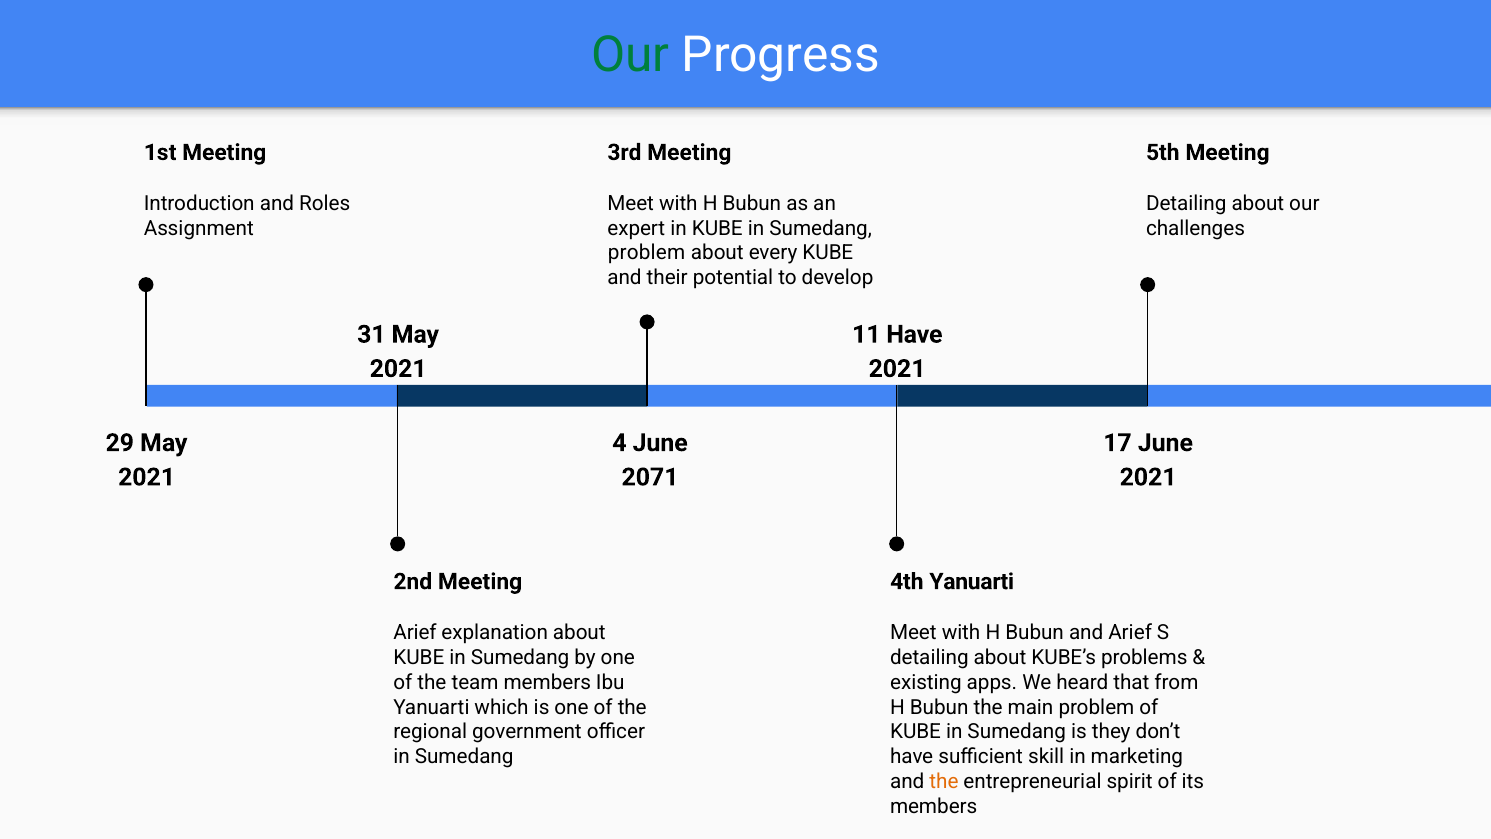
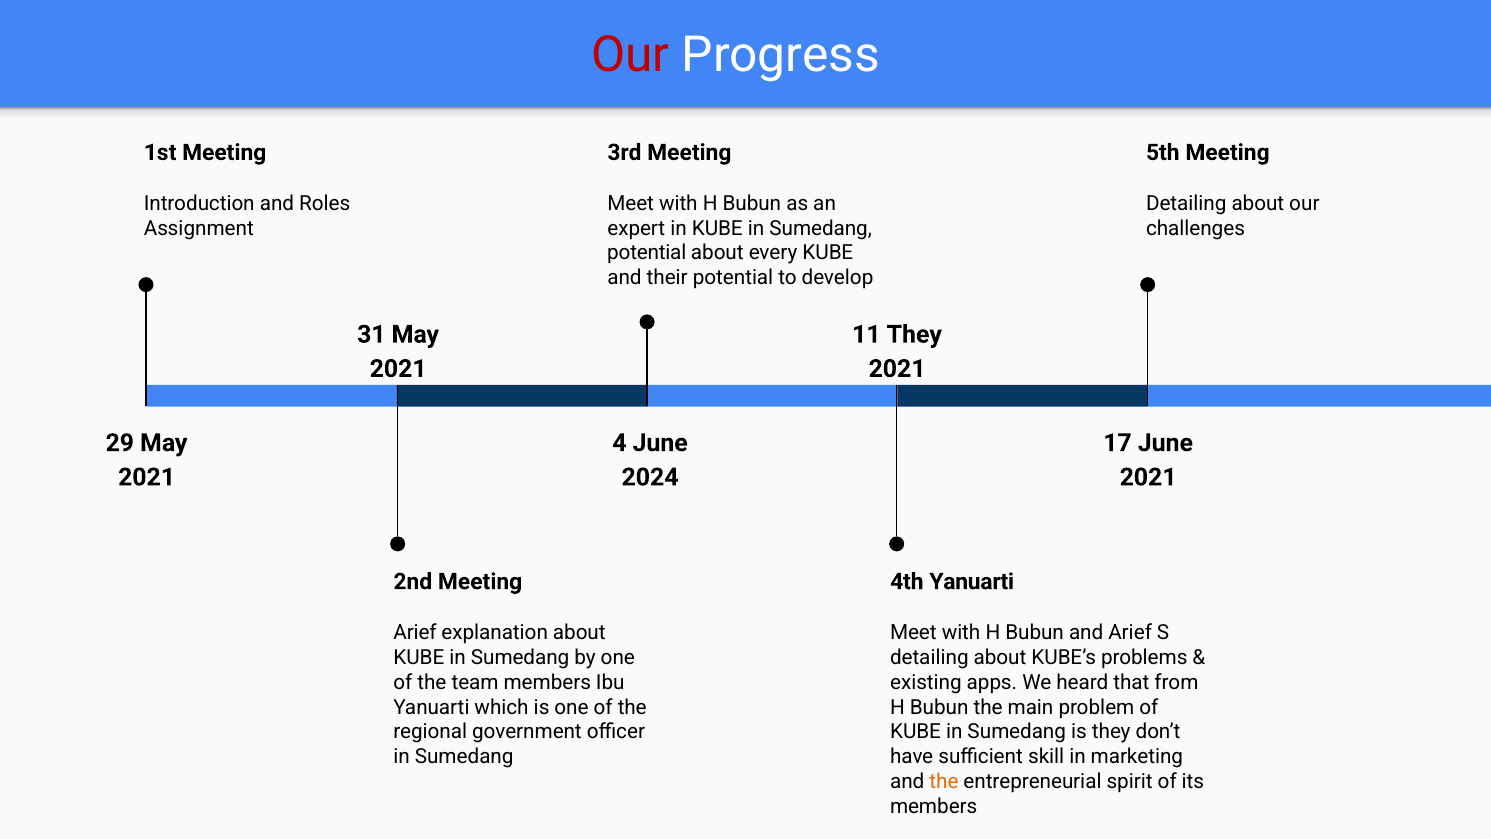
Our colour: green -> red (630, 55)
problem: problem -> potential (647, 253)
11 Have: Have -> They (914, 334)
2071: 2071 -> 2024 (650, 477)
